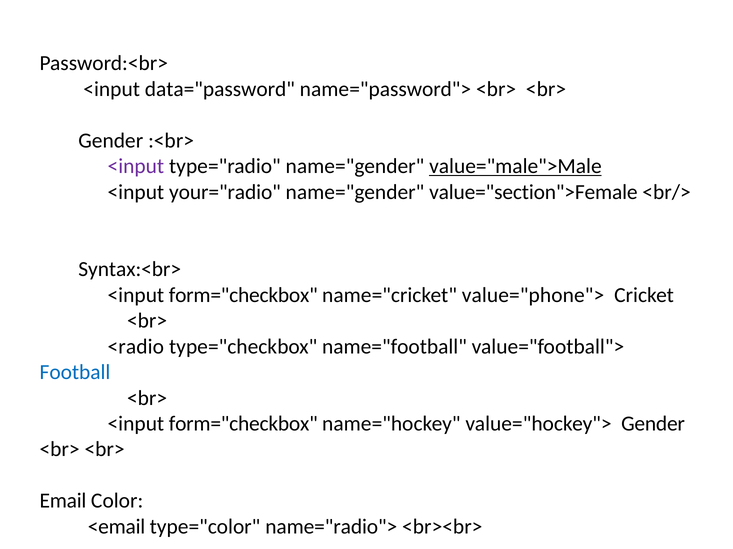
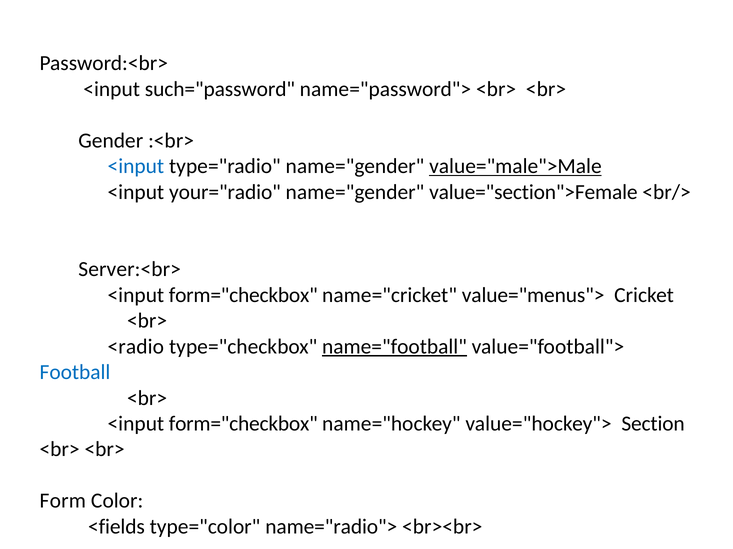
data="password: data="password -> such="password (220, 89)
<input colour: purple -> blue (136, 166)
Syntax:<br>: Syntax:<br> -> Server:<br> (130, 269)
value="phone">: value="phone"> -> value="menus"> (533, 295)
name="football underline: none -> present (394, 347)
value="hockey"> Gender: Gender -> Section (653, 424)
Email: Email -> Form (63, 501)
<email: <email -> <fields (116, 527)
